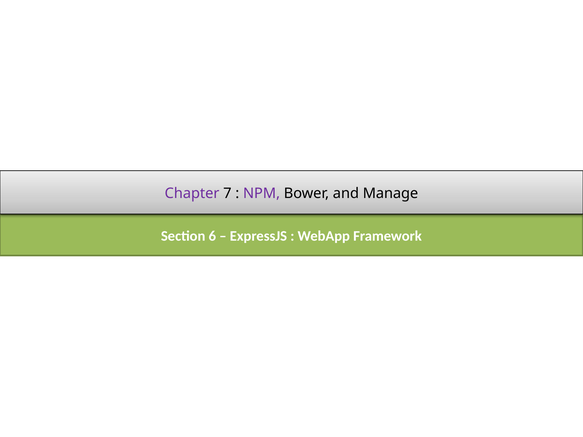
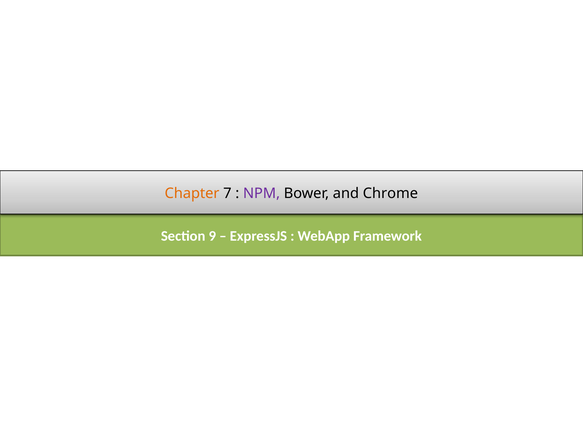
Chapter colour: purple -> orange (192, 193)
Manage: Manage -> Chrome (390, 193)
6: 6 -> 9 (212, 236)
